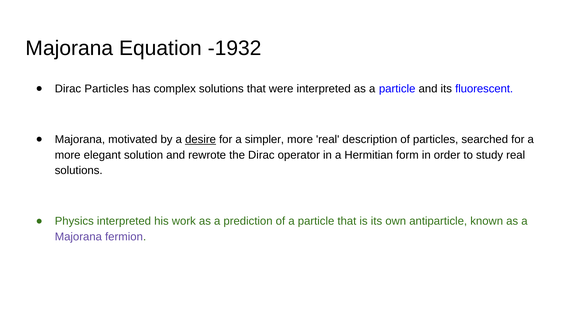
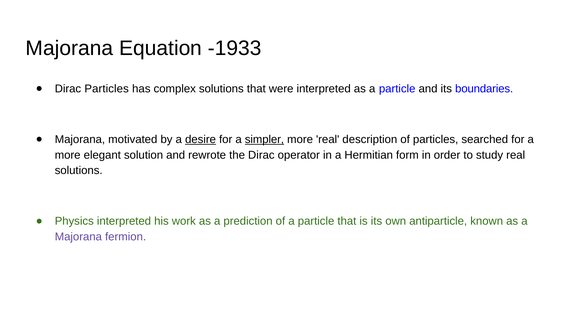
-1932: -1932 -> -1933 (235, 48)
fluorescent: fluorescent -> boundaries (484, 89)
simpler underline: none -> present (264, 139)
